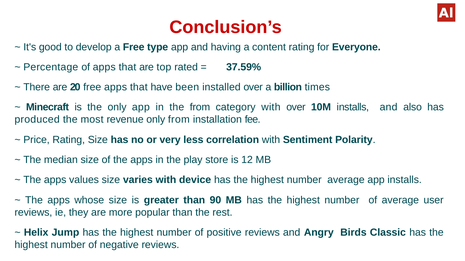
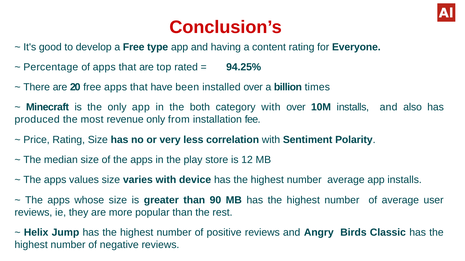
37.59%: 37.59% -> 94.25% (244, 67)
the from: from -> both (200, 107)
